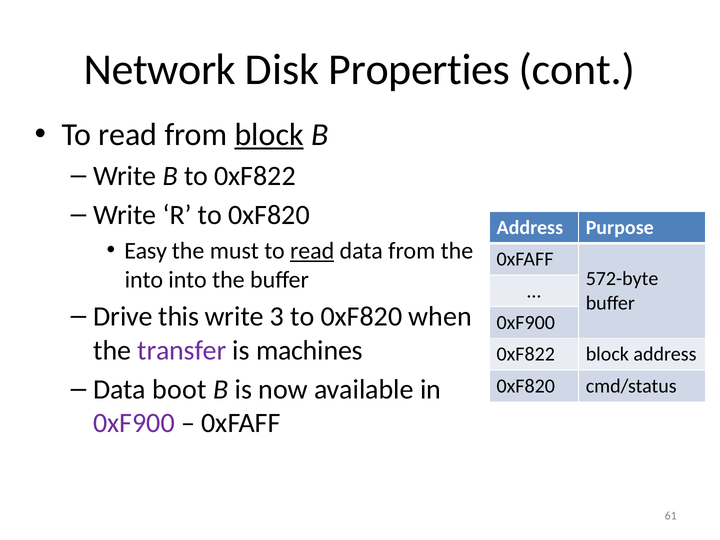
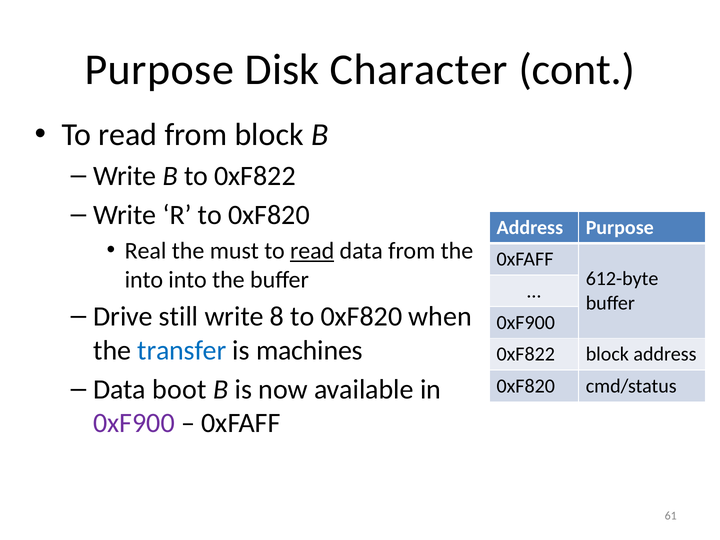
Network: Network -> Purpose (159, 70)
Properties: Properties -> Character (419, 70)
block underline: present -> none (269, 135)
Easy: Easy -> Real (146, 251)
572-byte: 572-byte -> 612-byte (622, 279)
this: this -> still (179, 317)
3: 3 -> 8 (277, 317)
transfer colour: purple -> blue (182, 350)
